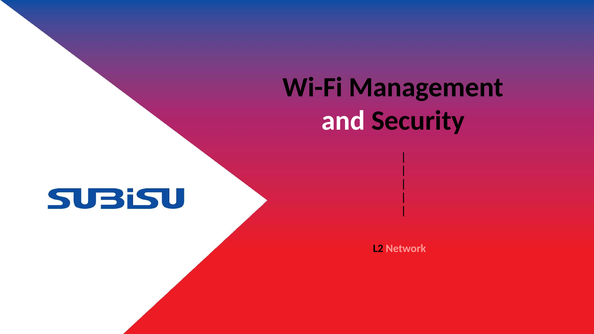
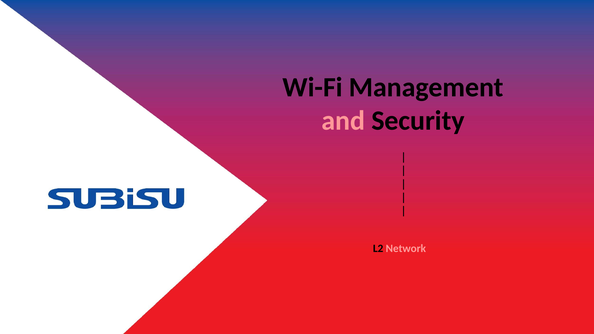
and colour: white -> pink (343, 121)
